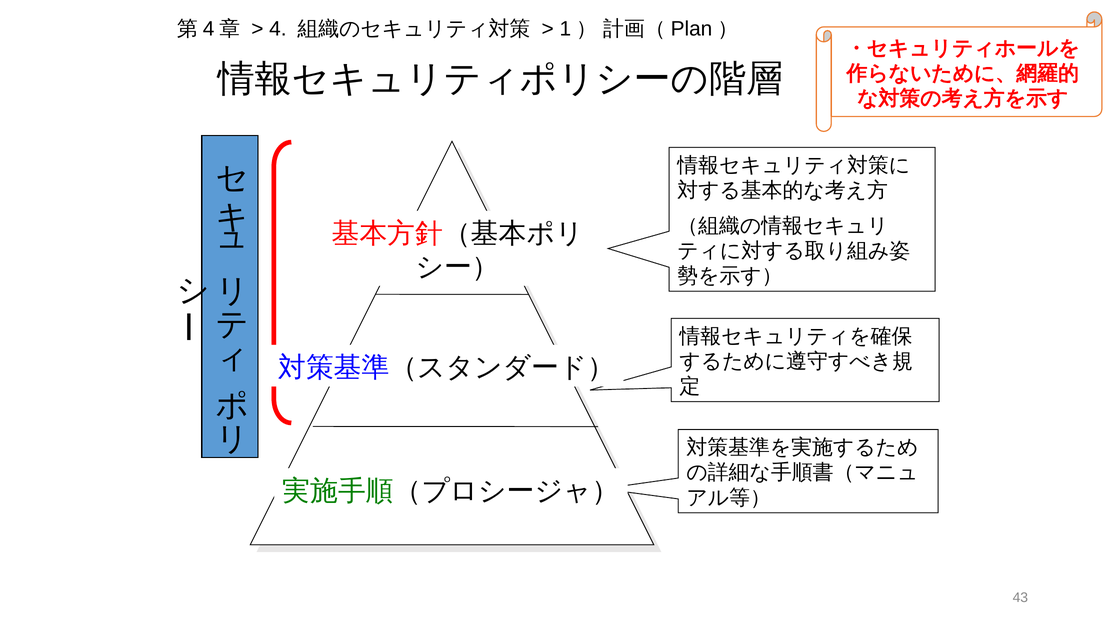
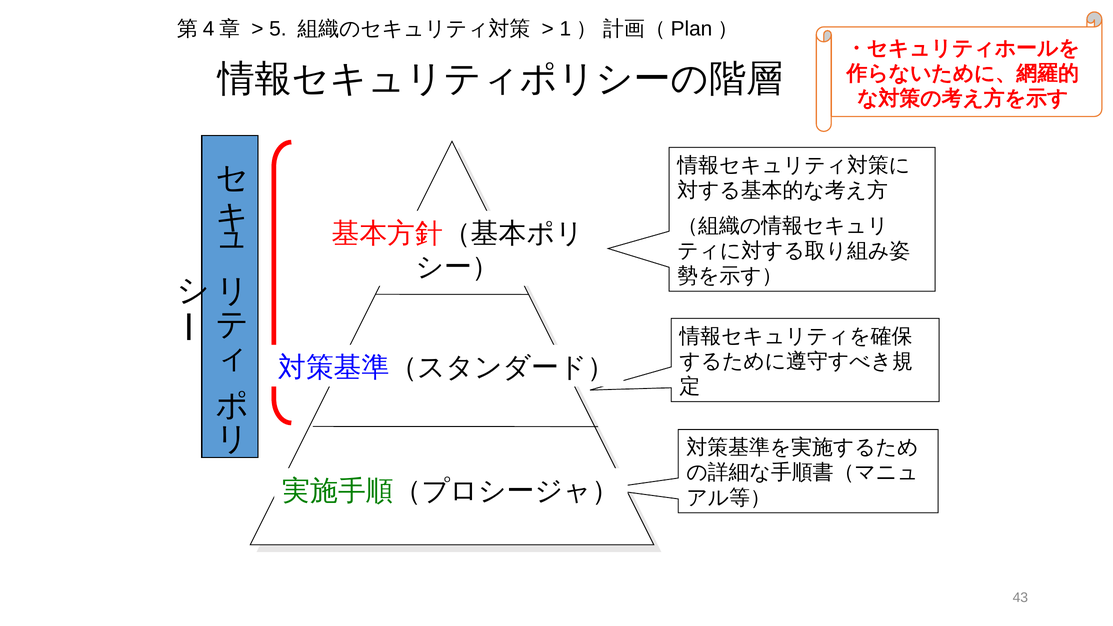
4: 4 -> 5 (278, 29)
